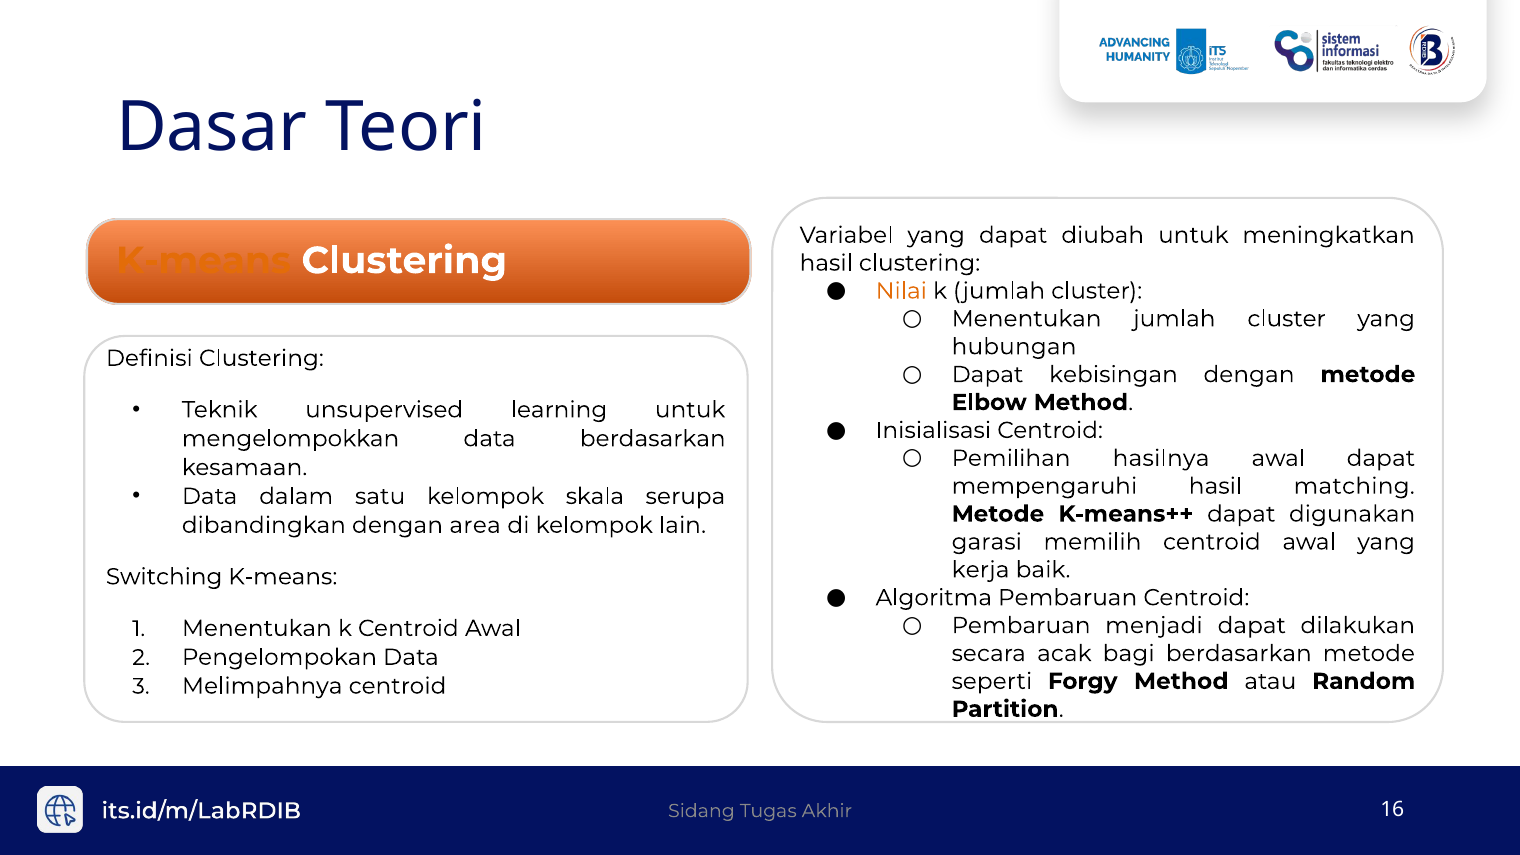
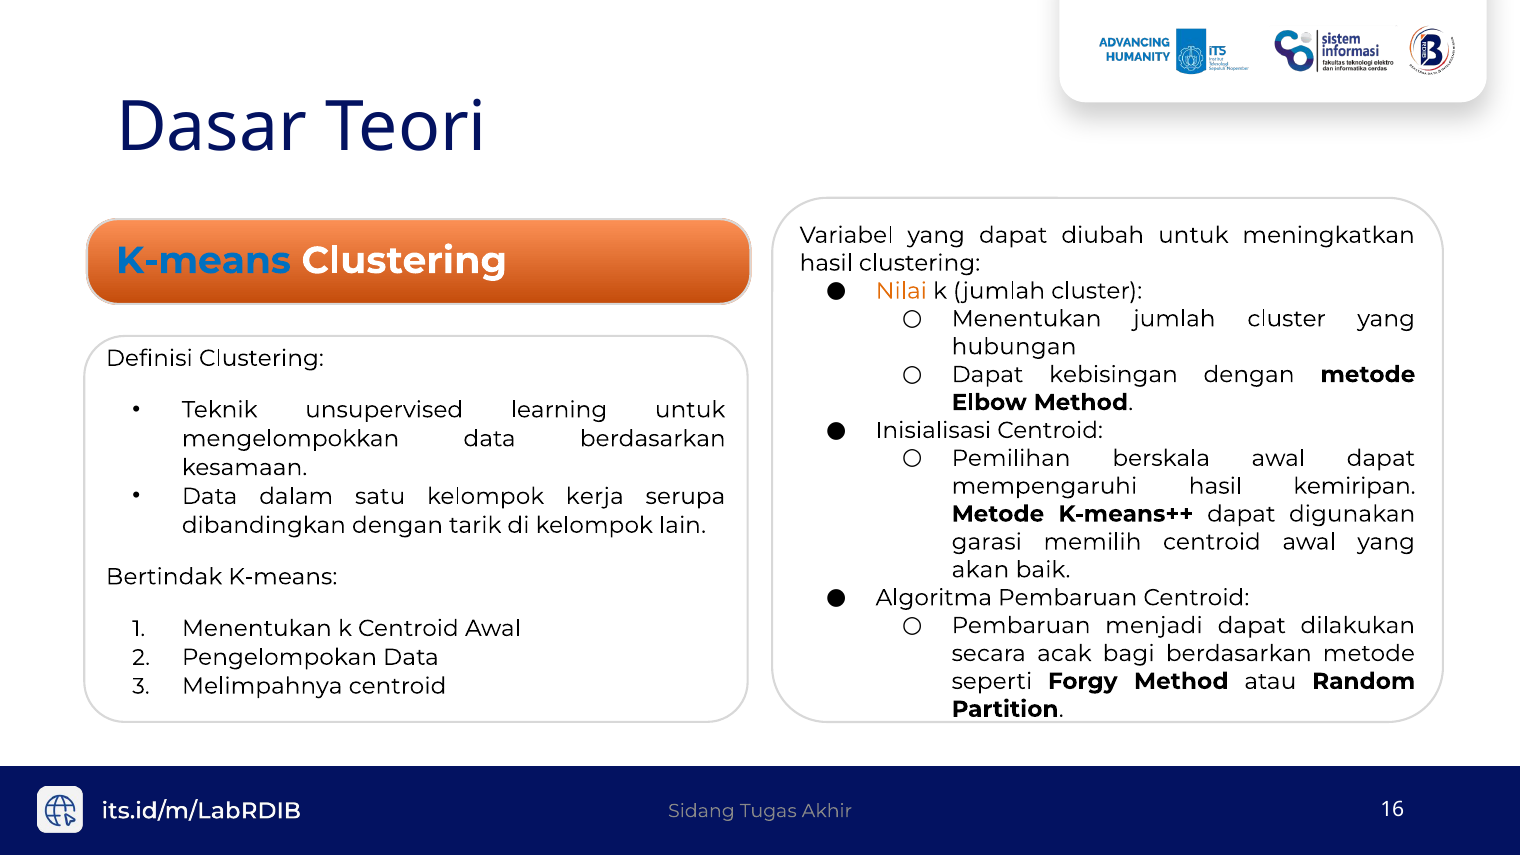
K-means colour: orange -> blue (204, 261)
hasilnya: hasilnya -> berskala (1161, 458)
matching: matching -> kemiripan (1354, 486)
skala: skala -> kerja (595, 496)
area: area -> tarik (475, 525)
kerja: kerja -> akan (980, 570)
Switching: Switching -> Bertindak (164, 577)
